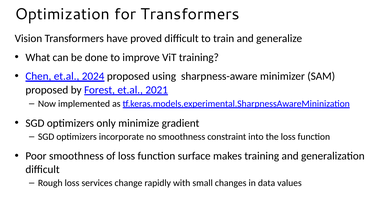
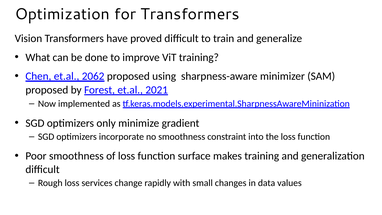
2024: 2024 -> 2062 (93, 76)
